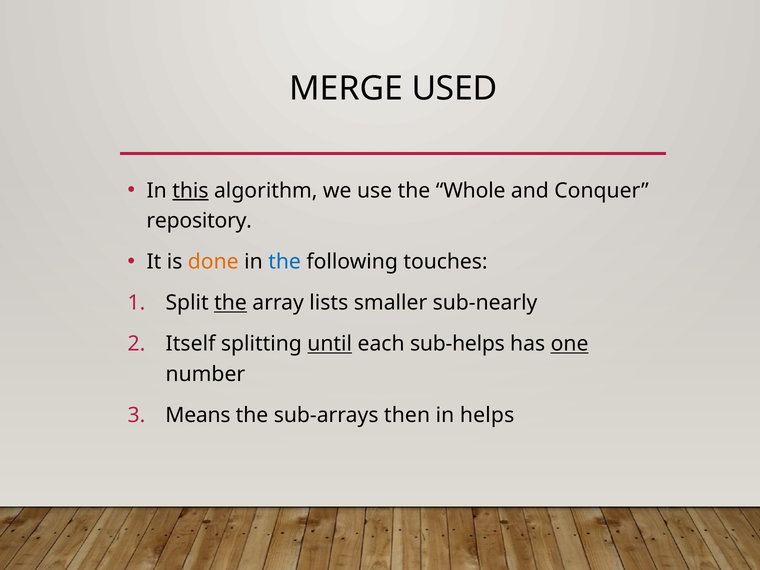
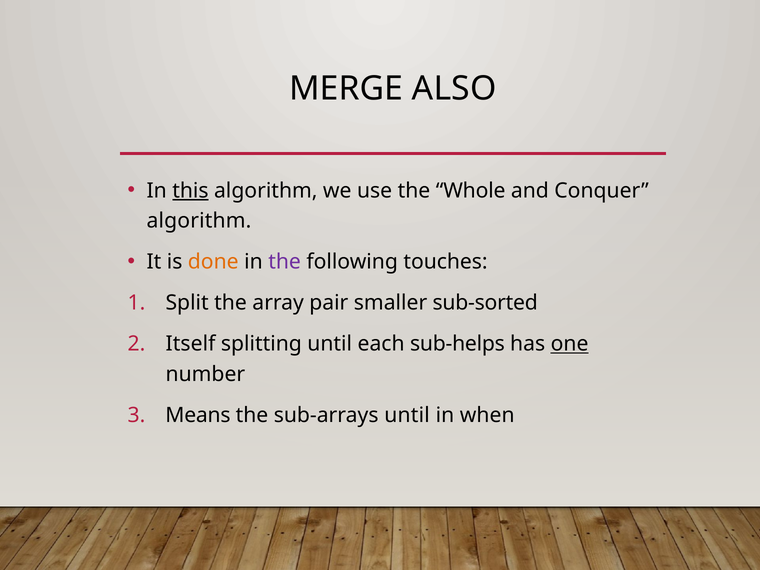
USED: USED -> ALSO (454, 89)
repository: repository -> algorithm (199, 221)
the colour: blue -> purple (285, 262)
the underline: present -> none (231, 303)
lists: lists -> pair (329, 303)
sub-nearly: sub-nearly -> sub-sorted (485, 303)
until underline: present -> none (330, 344)
sub-arrays then: then -> until (407, 415)
helps: helps -> when (487, 415)
